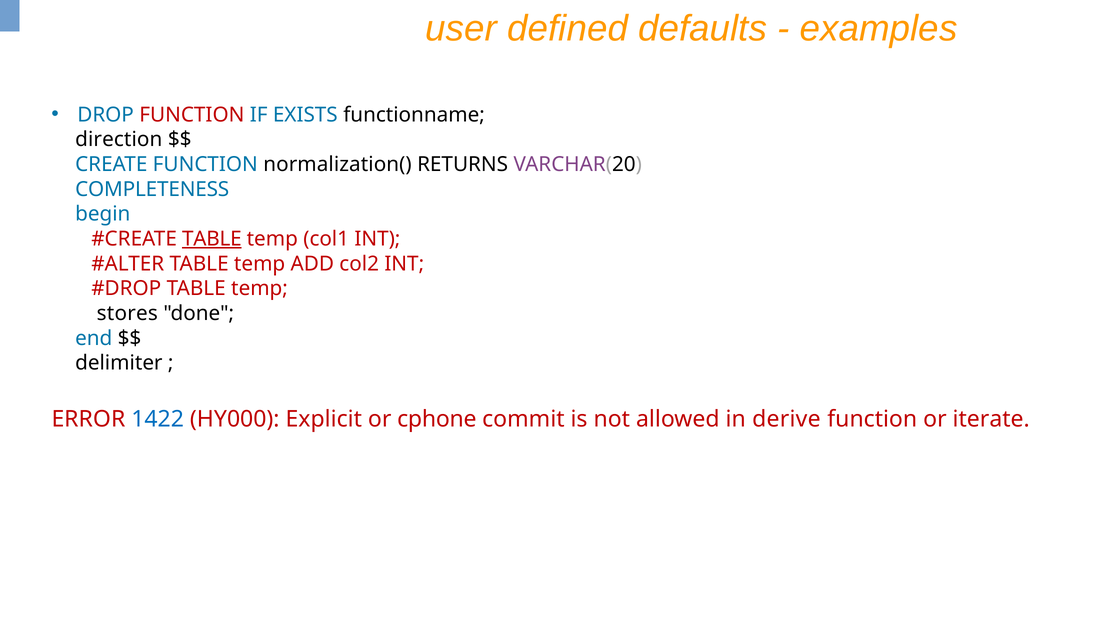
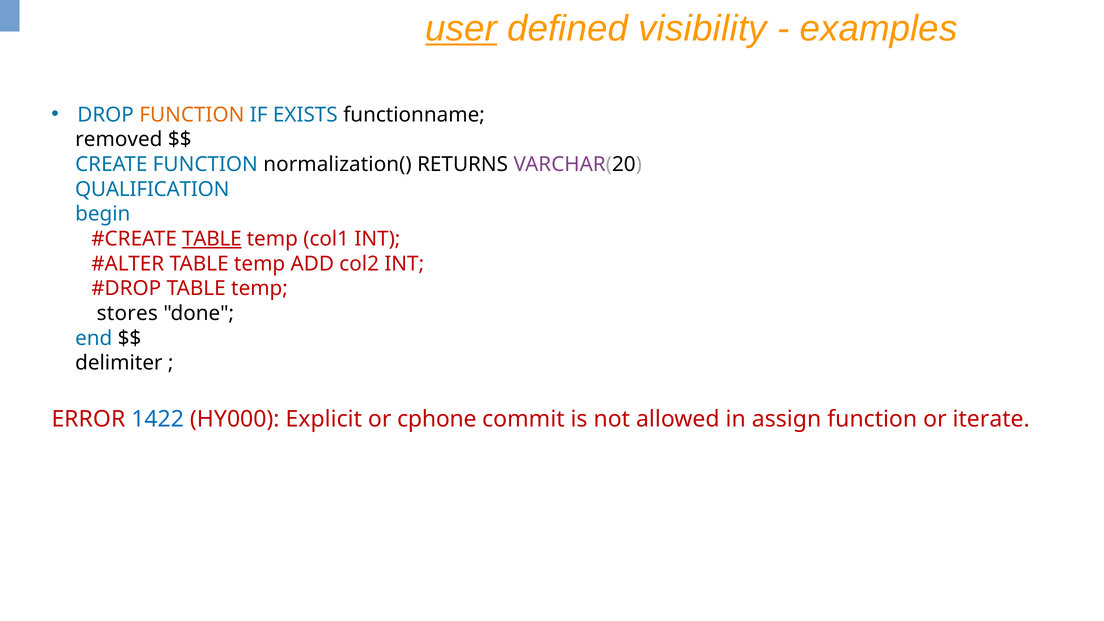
user underline: none -> present (461, 29)
defaults: defaults -> visibility (703, 29)
FUNCTION colour: red -> orange (192, 115)
direction: direction -> removed (119, 140)
COMPLETENESS: COMPLETENESS -> QUALIFICATION (152, 189)
derive: derive -> assign (787, 419)
